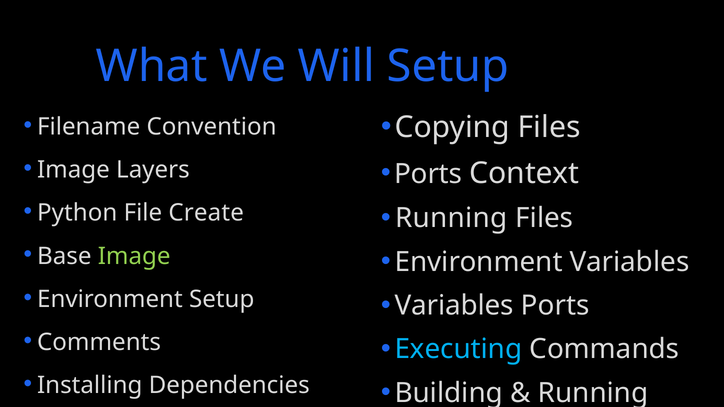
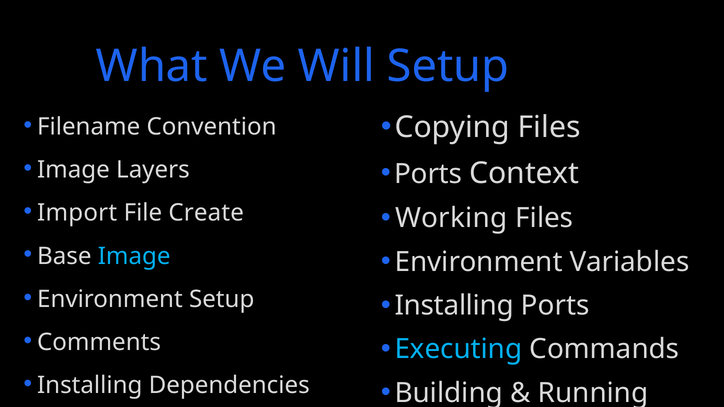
Python: Python -> Import (77, 213)
Running: Running -> Working (451, 218)
Image colour: light green -> light blue (134, 256)
Variables: Variables -> Installing (454, 306)
